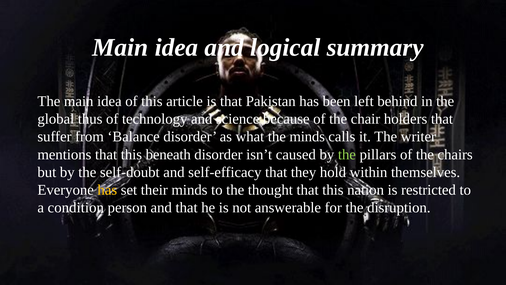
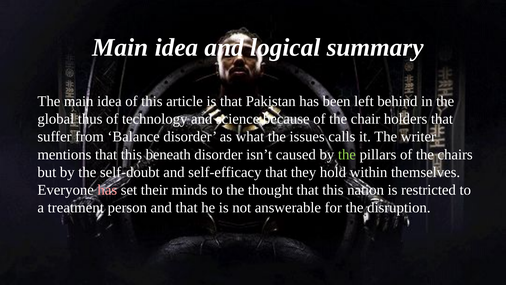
the minds: minds -> issues (307, 137)
has colour: yellow -> pink (107, 190)
condition: condition -> treatment (76, 207)
